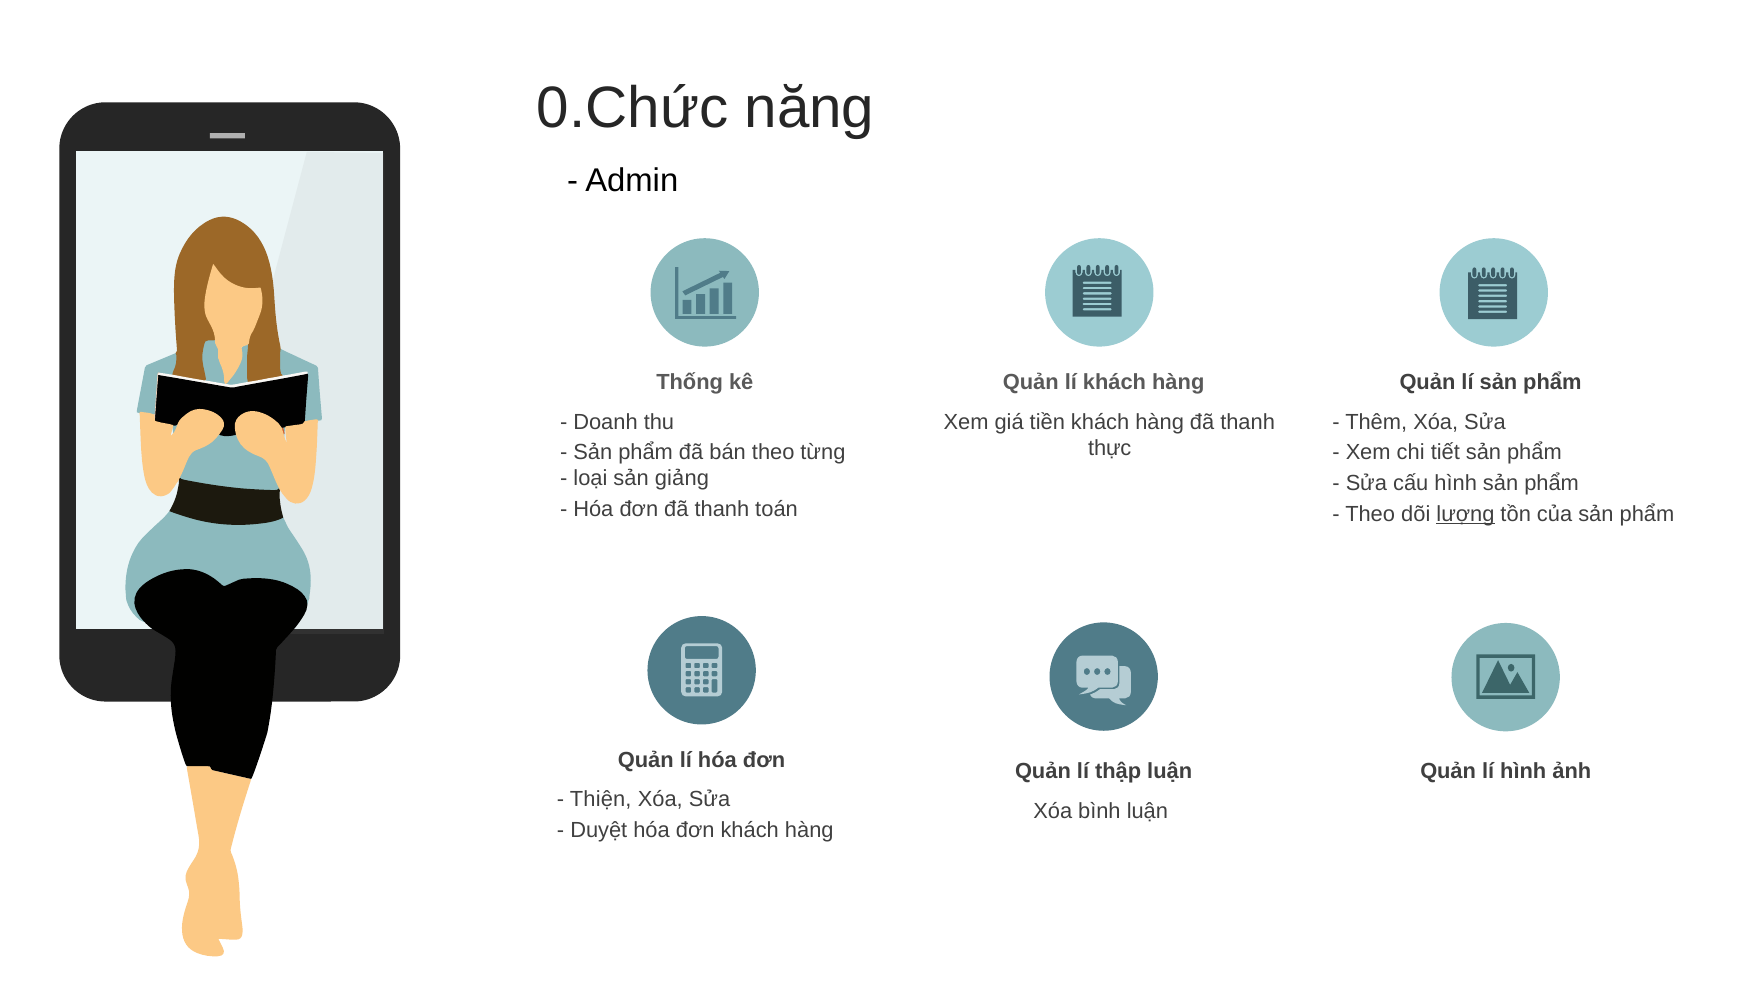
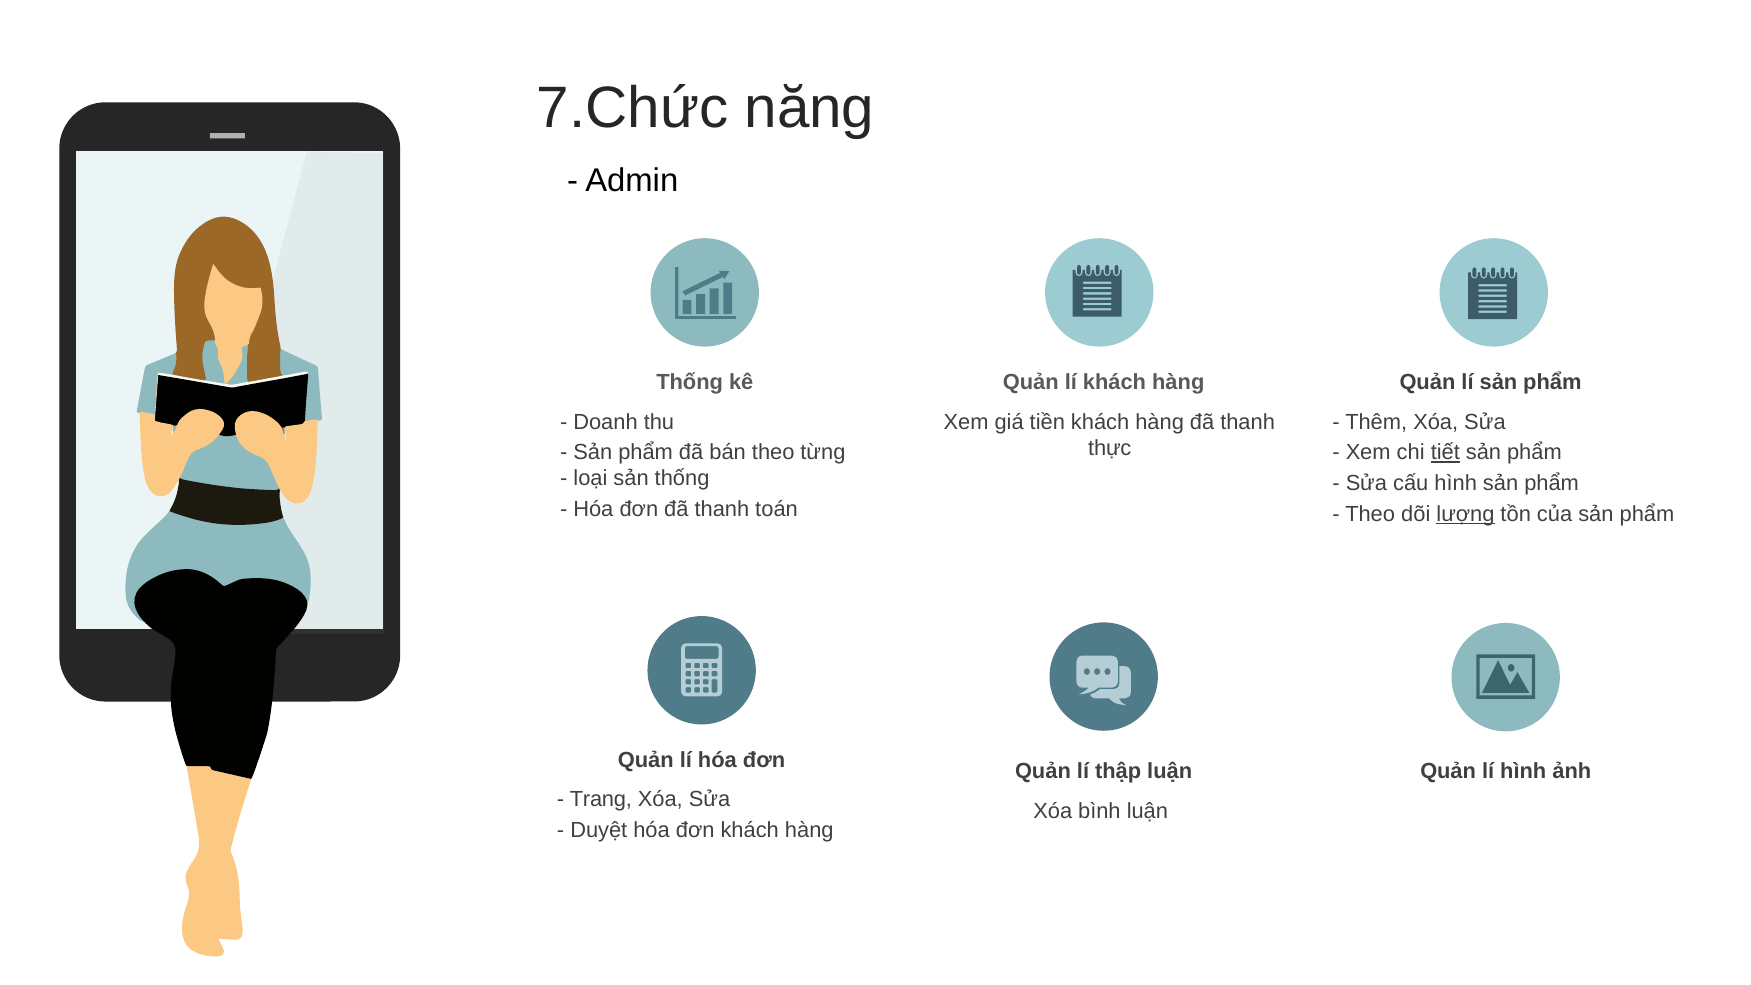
0.Chức: 0.Chức -> 7.Chức (633, 108)
tiết underline: none -> present (1445, 452)
sản giảng: giảng -> thống (682, 479)
Thiện: Thiện -> Trang (601, 800)
